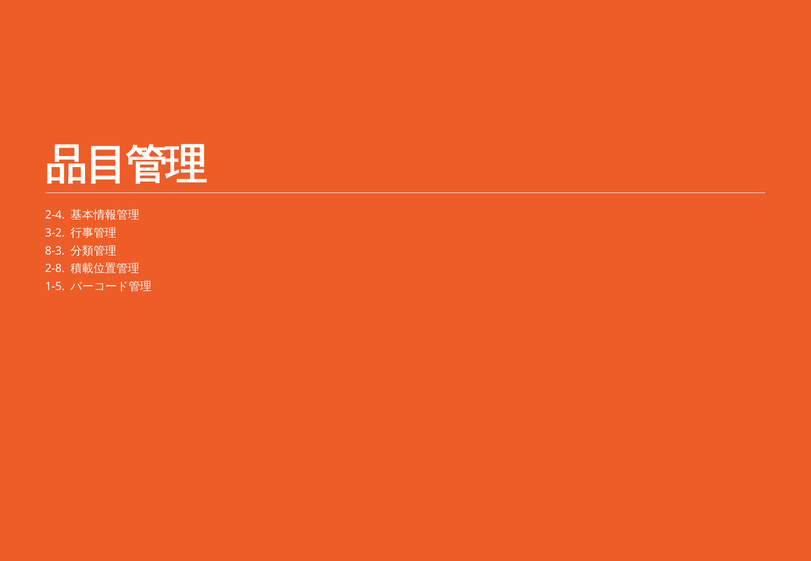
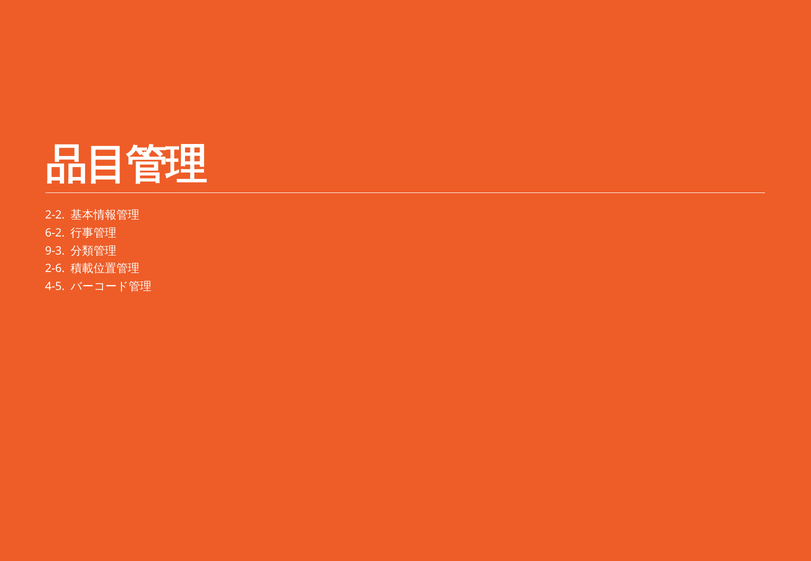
2-4: 2-4 -> 2-2 (55, 215)
3-2: 3-2 -> 6-2 (55, 233)
8-3: 8-3 -> 9-3 (55, 251)
2-8: 2-8 -> 2-6 (55, 269)
1-5: 1-5 -> 4-5 (55, 287)
